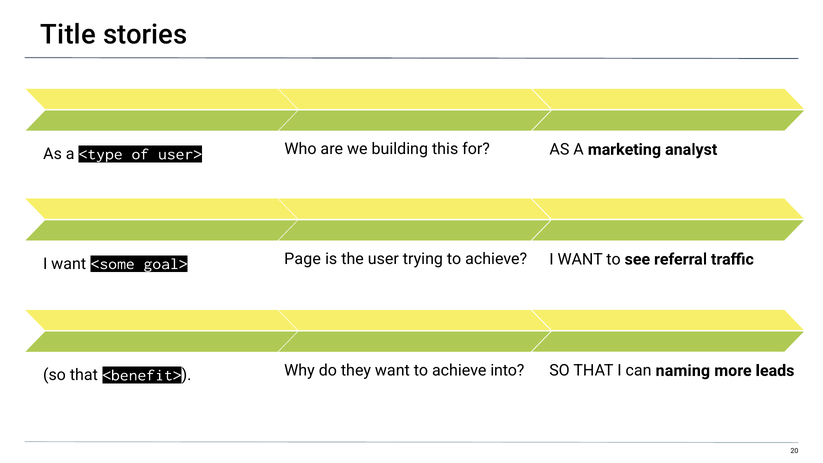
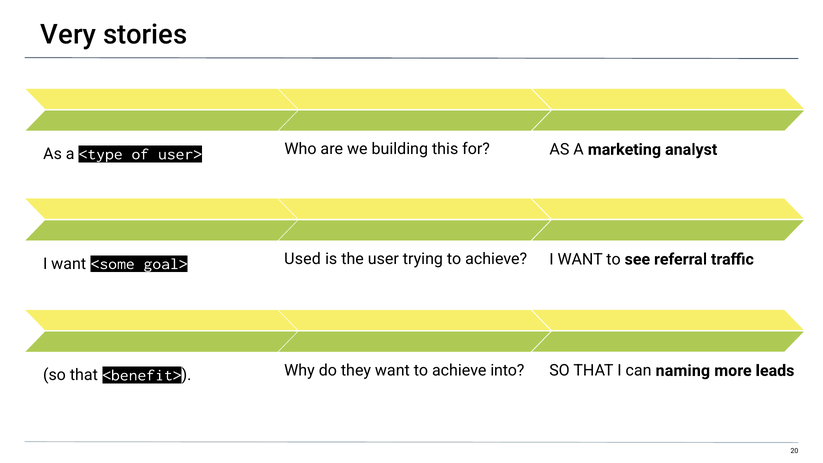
Title: Title -> Very (68, 35)
Page: Page -> Used (303, 259)
